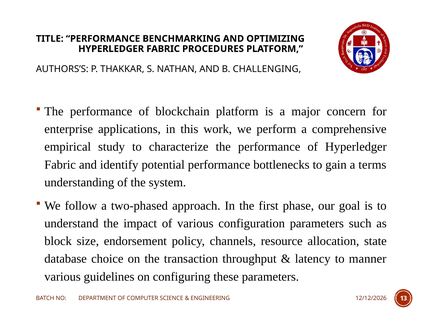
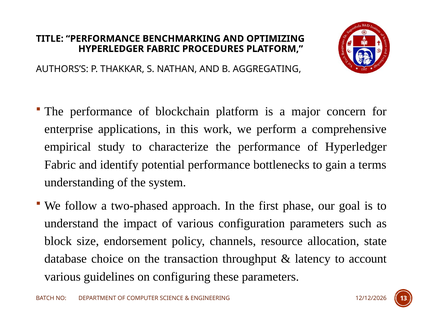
CHALLENGING: CHALLENGING -> AGGREGATING (267, 69)
manner: manner -> account (368, 259)
